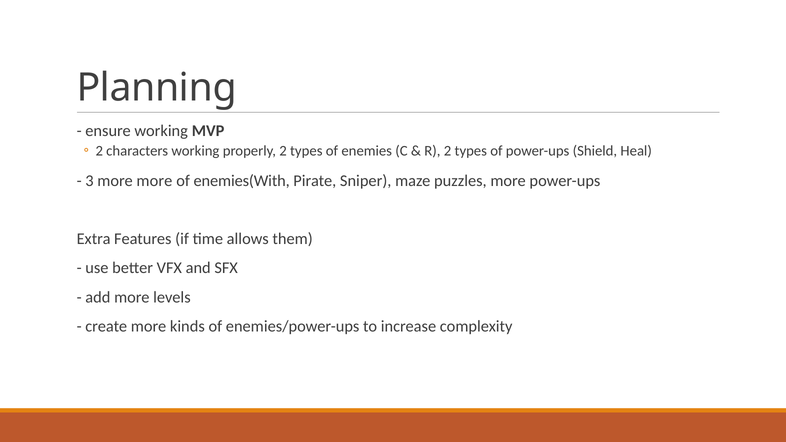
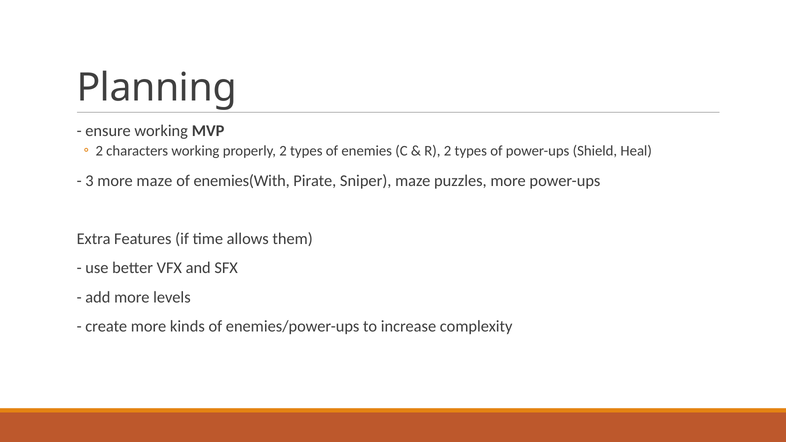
more more: more -> maze (154, 181)
